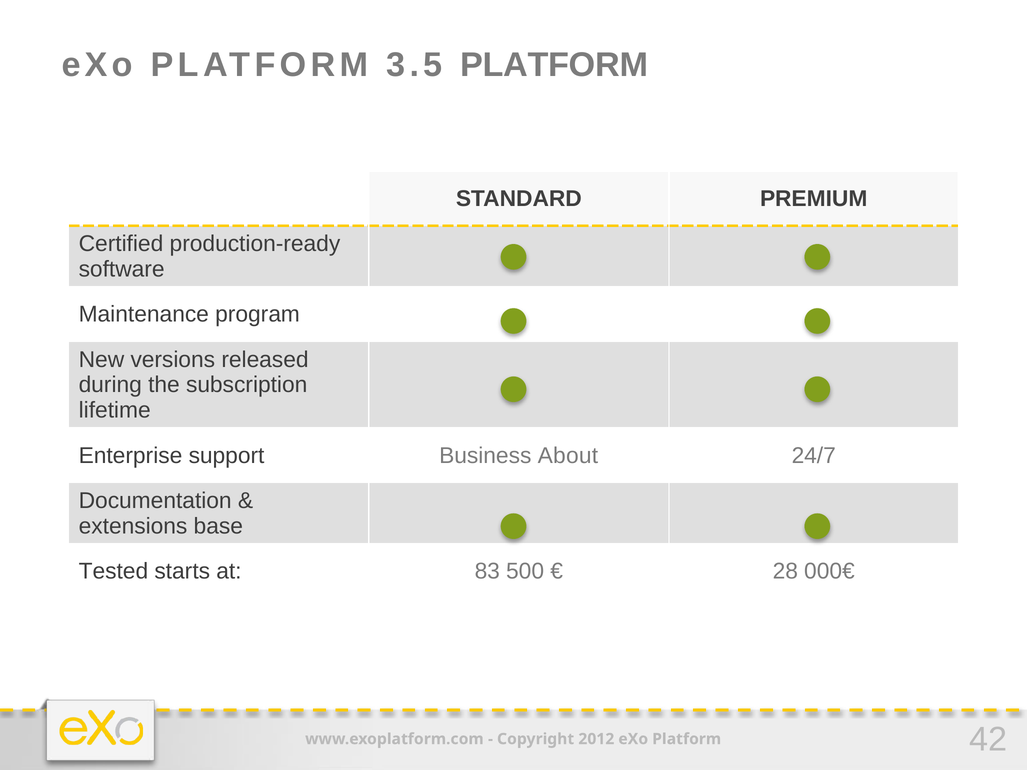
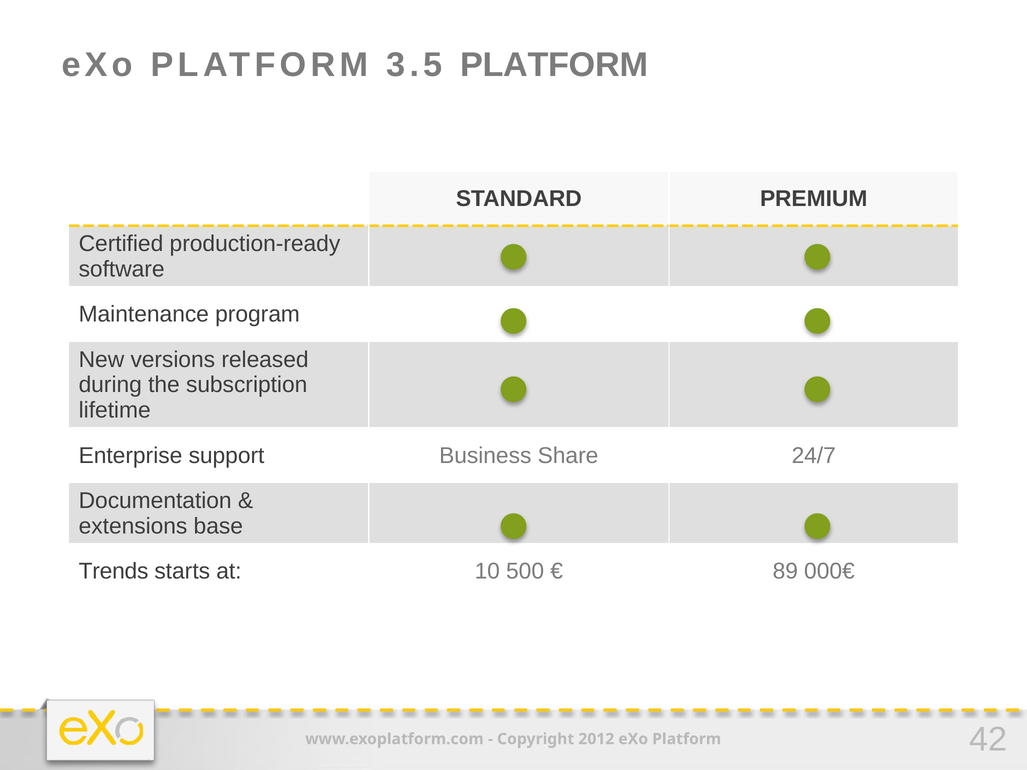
About: About -> Share (568, 456)
Tested: Tested -> Trends (114, 571)
83: 83 -> 10 (487, 571)
28: 28 -> 89 (785, 571)
